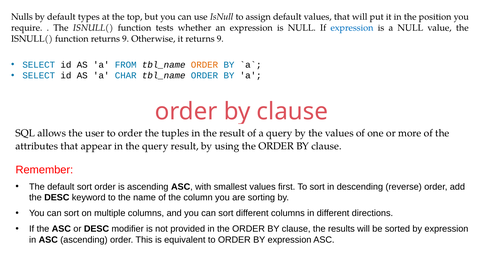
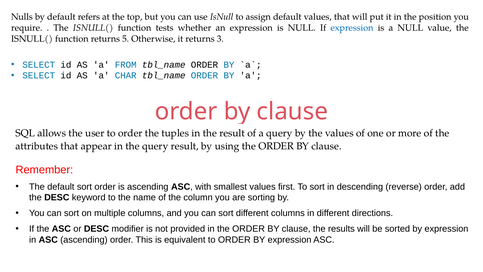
types: types -> refers (89, 17)
function returns 9: 9 -> 5 (126, 39)
it returns 9: 9 -> 3 (220, 39)
ORDER colour: orange -> black (204, 65)
